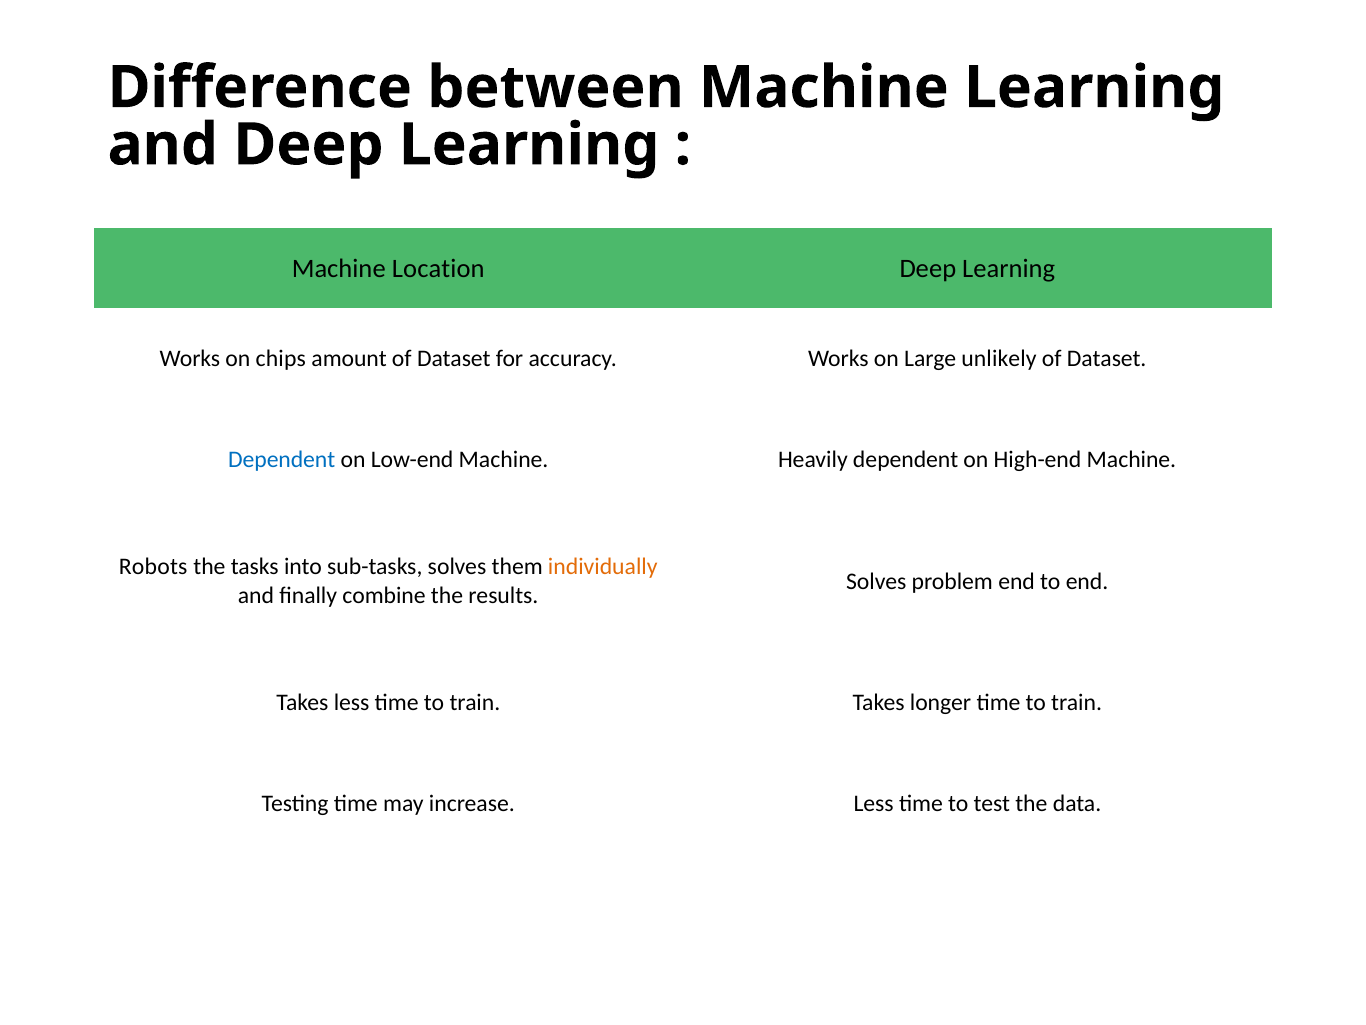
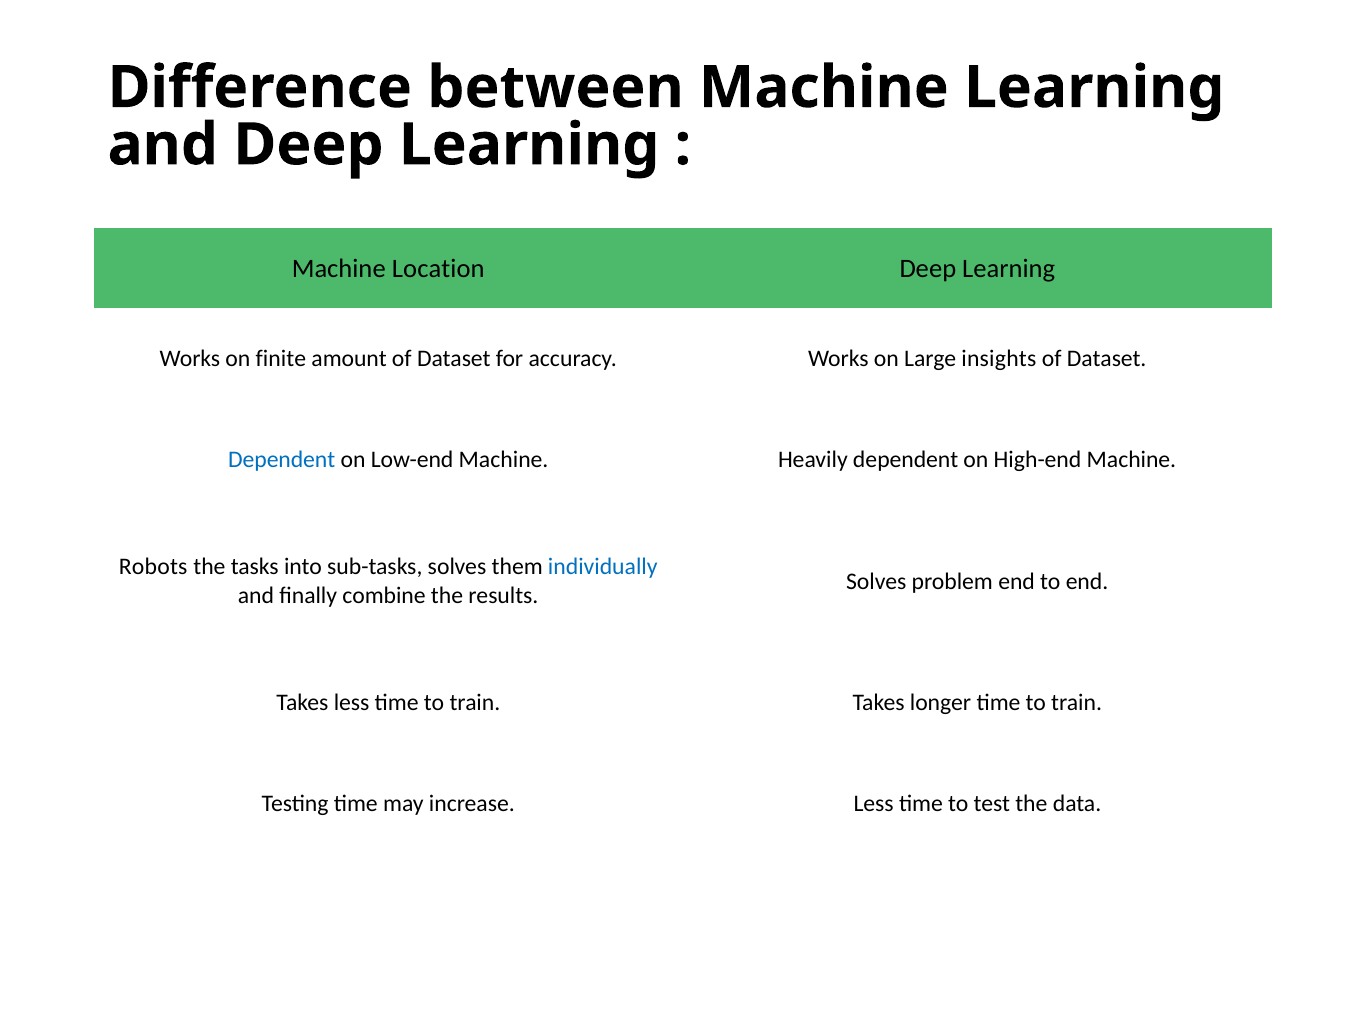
chips: chips -> finite (281, 359)
unlikely: unlikely -> insights (999, 359)
individually colour: orange -> blue (603, 567)
